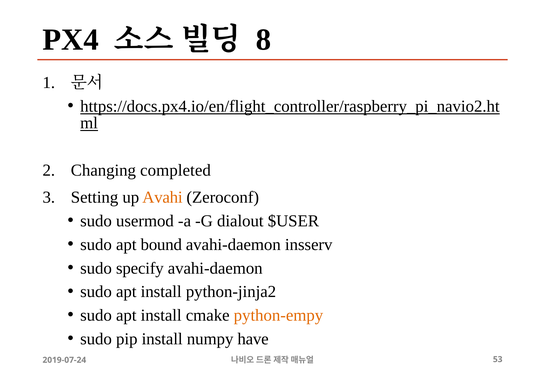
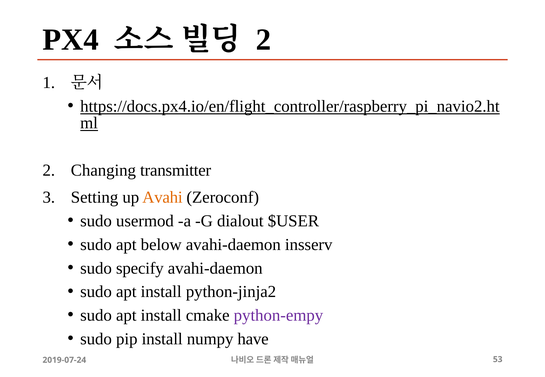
8: 8 -> 2 (263, 40)
completed: completed -> transmitter (176, 170)
bound: bound -> below (161, 245)
python-empy colour: orange -> purple (278, 316)
